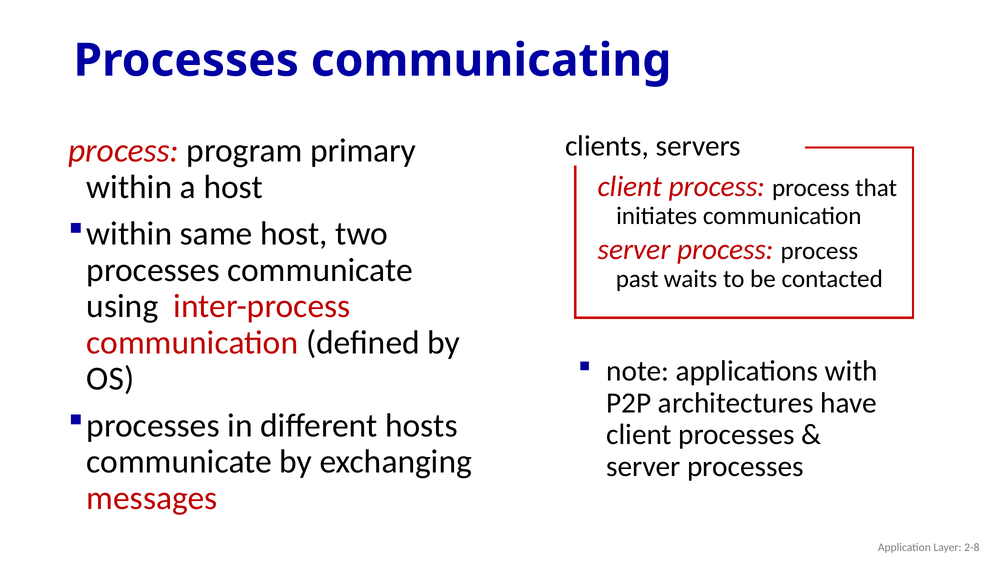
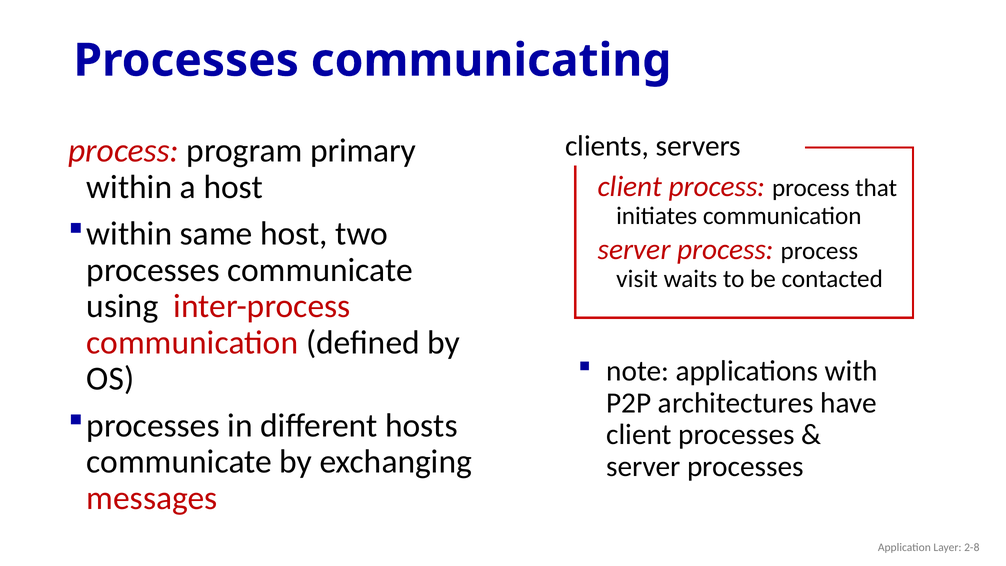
past: past -> visit (637, 279)
